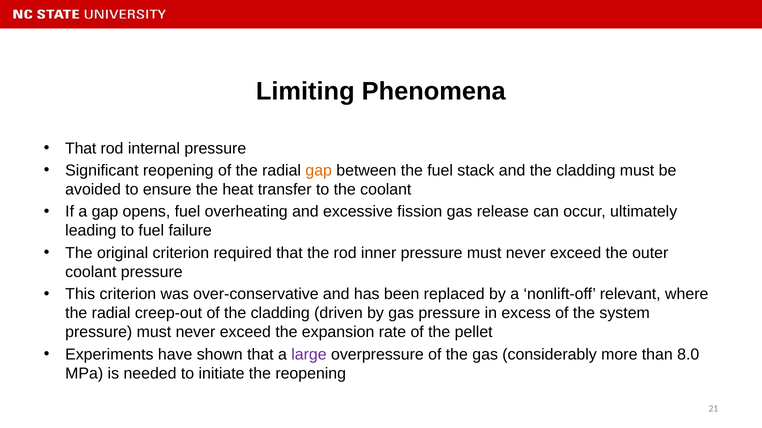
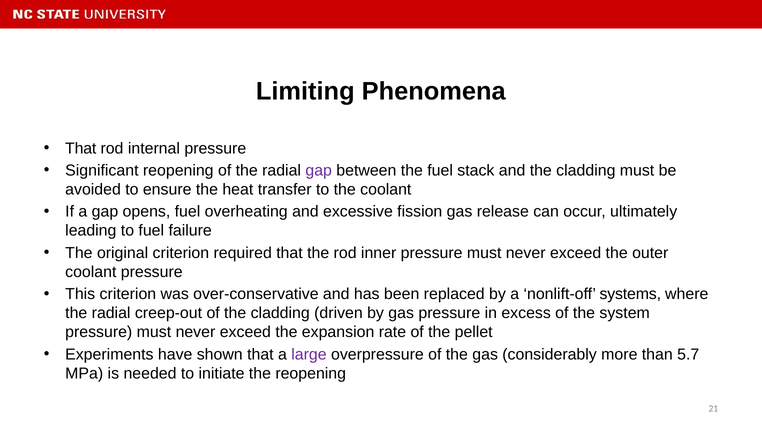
gap colour: orange -> purple (319, 171)
relevant: relevant -> systems (630, 295)
8.0: 8.0 -> 5.7 (688, 355)
